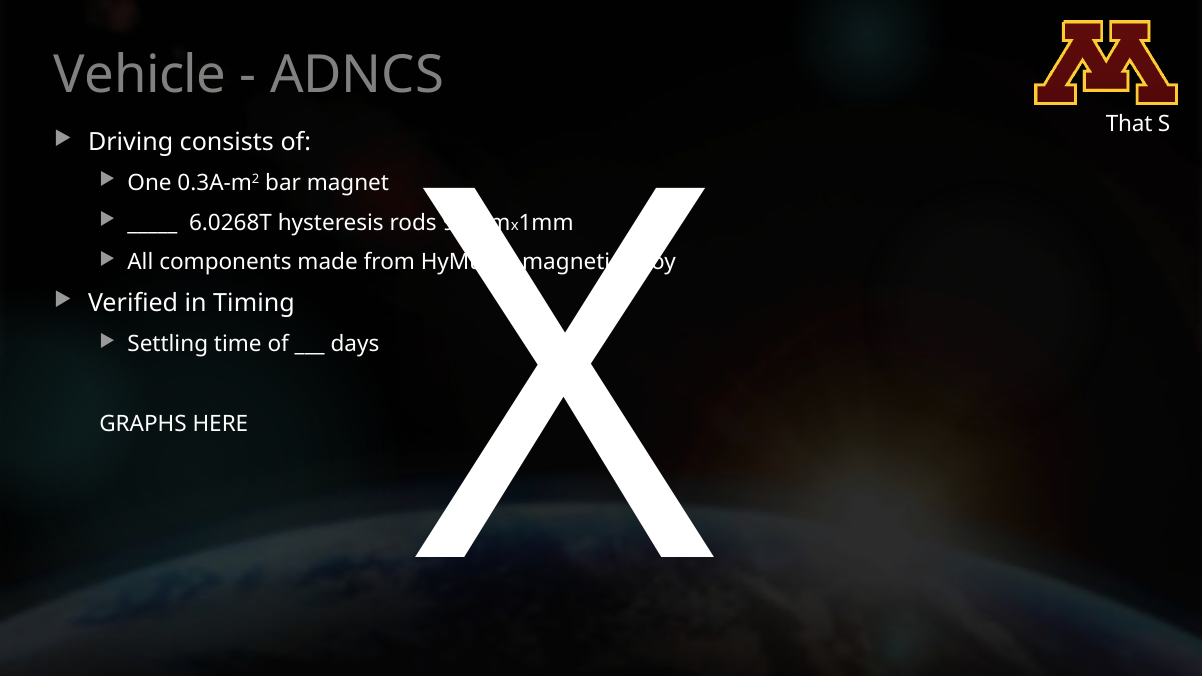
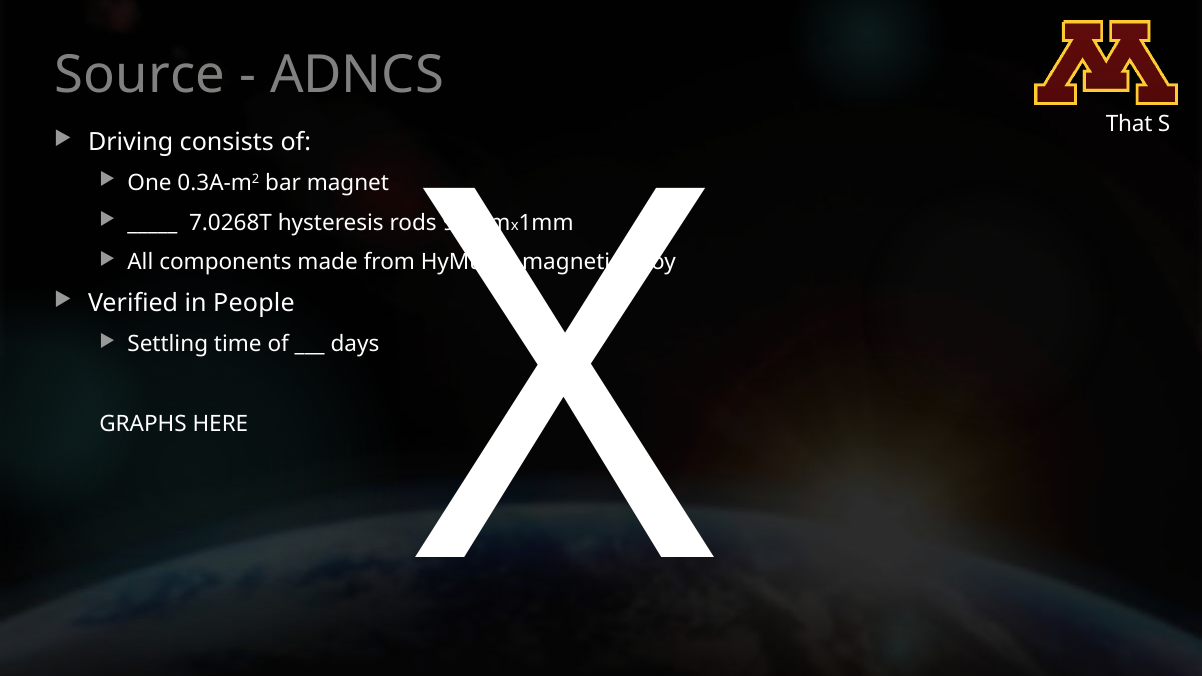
Vehicle: Vehicle -> Source (140, 76)
6.0268T: 6.0268T -> 7.0268T (231, 223)
Timing: Timing -> People (254, 304)
